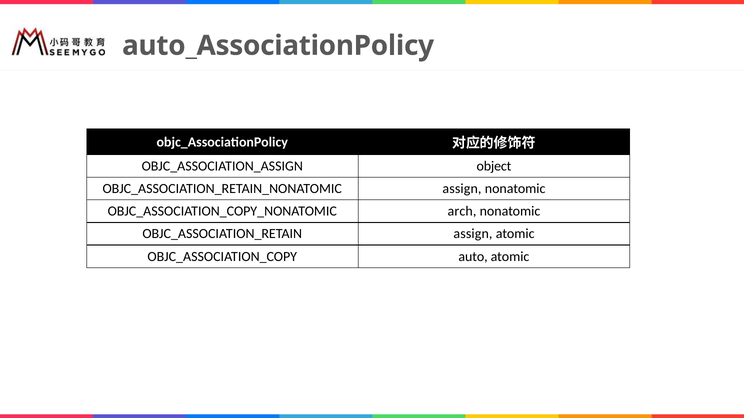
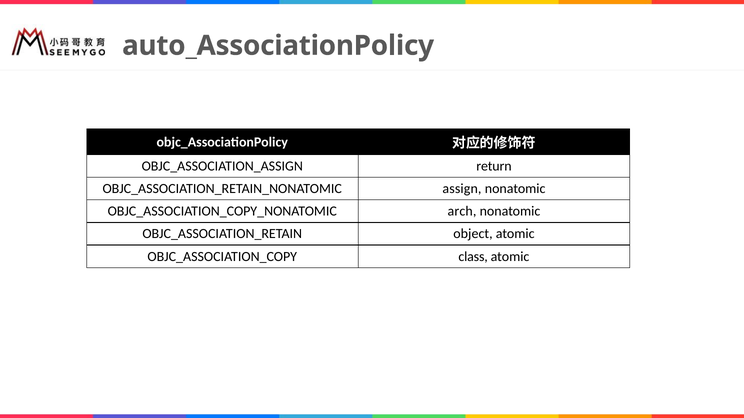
object: object -> return (494, 166)
assign: assign -> object (473, 234)
auto: auto -> class (473, 257)
